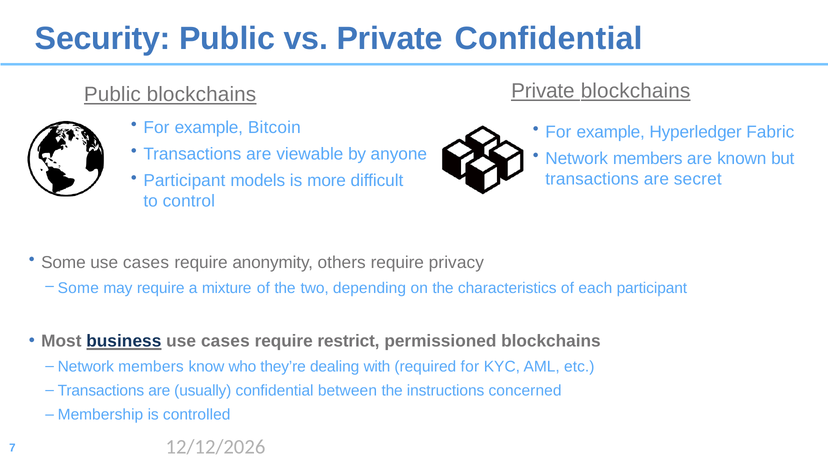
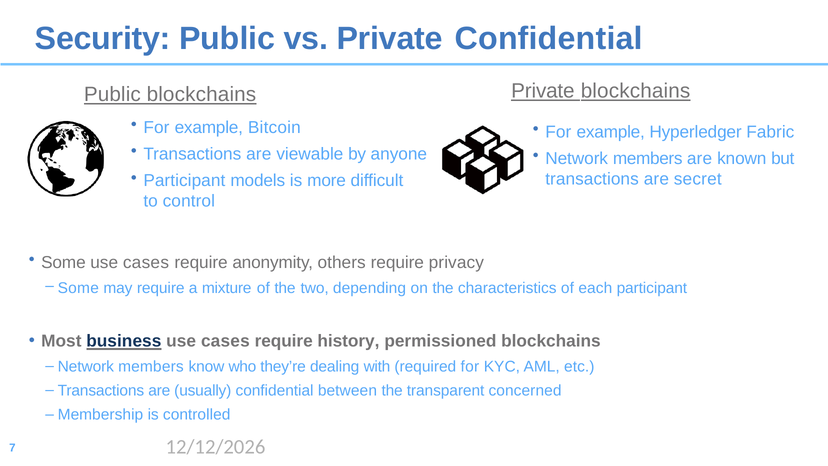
restrict: restrict -> history (348, 342)
instructions: instructions -> transparent (446, 391)
